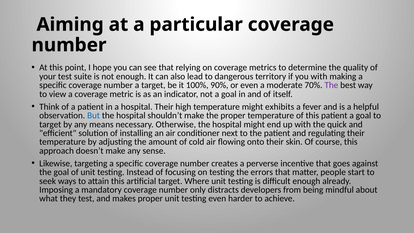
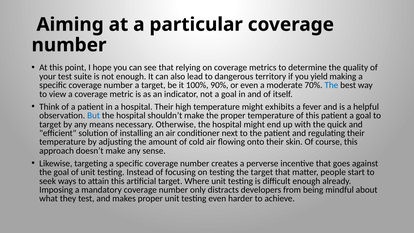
you with: with -> yield (319, 76)
The colour: purple -> blue (331, 85)
the errors: errors -> target (262, 172)
